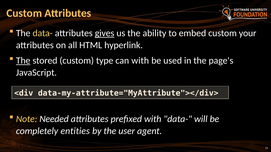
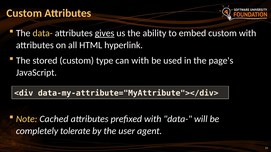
custom your: your -> with (248, 33)
The underline: present -> none (23, 61)
Needed: Needed -> Cached (54, 119)
entities: entities -> tolerate (75, 131)
